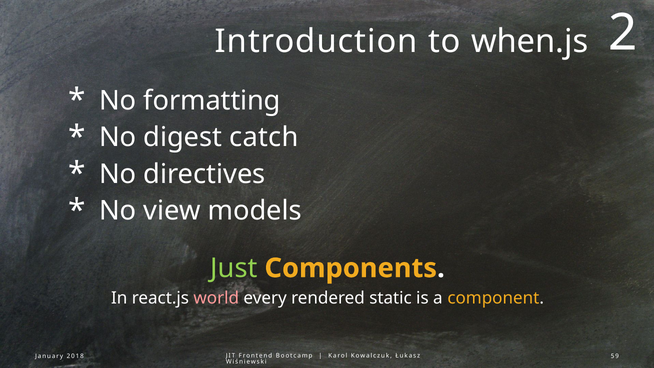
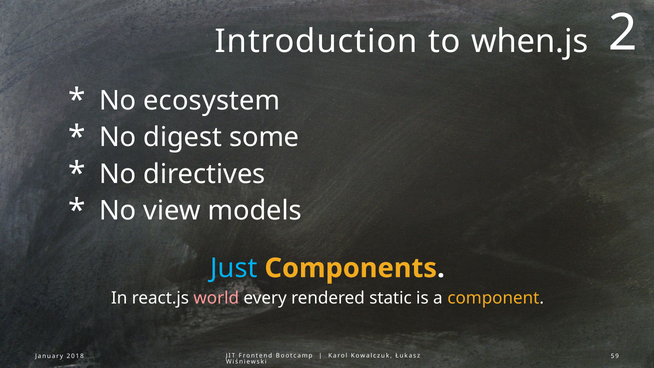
formatting: formatting -> ecosystem (212, 101)
catch: catch -> some (264, 137)
Just colour: light green -> light blue (234, 268)
